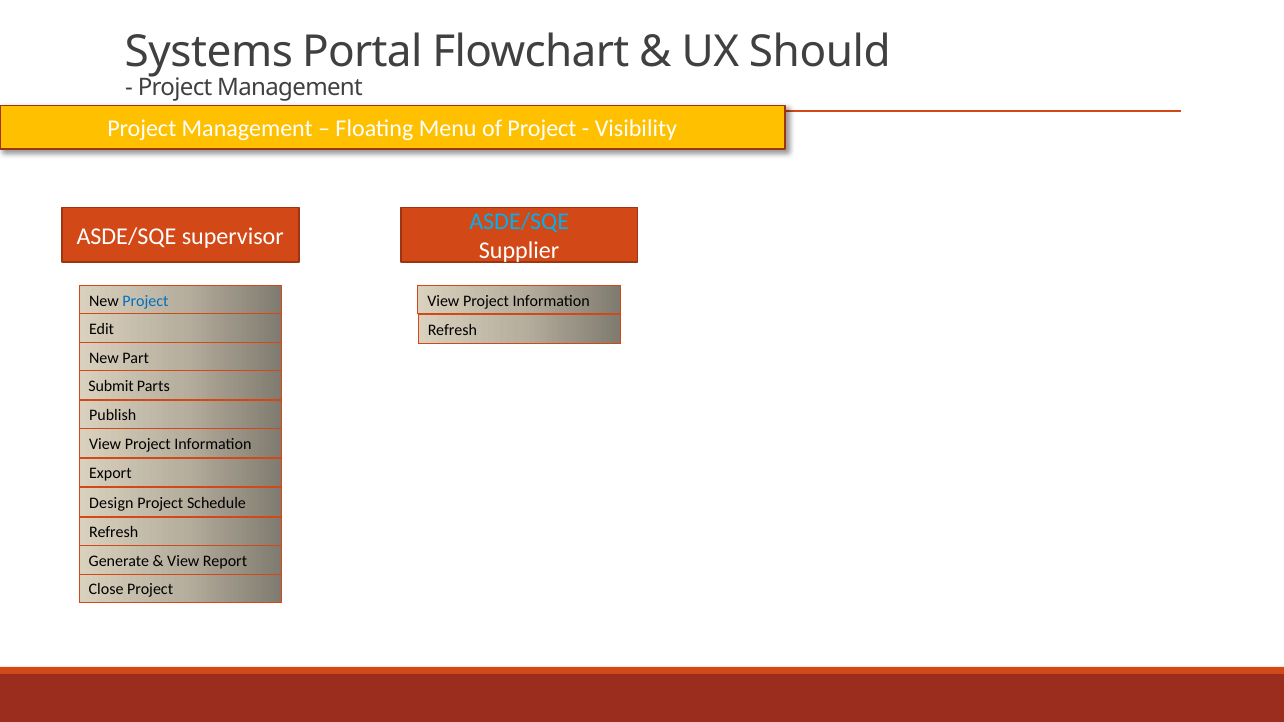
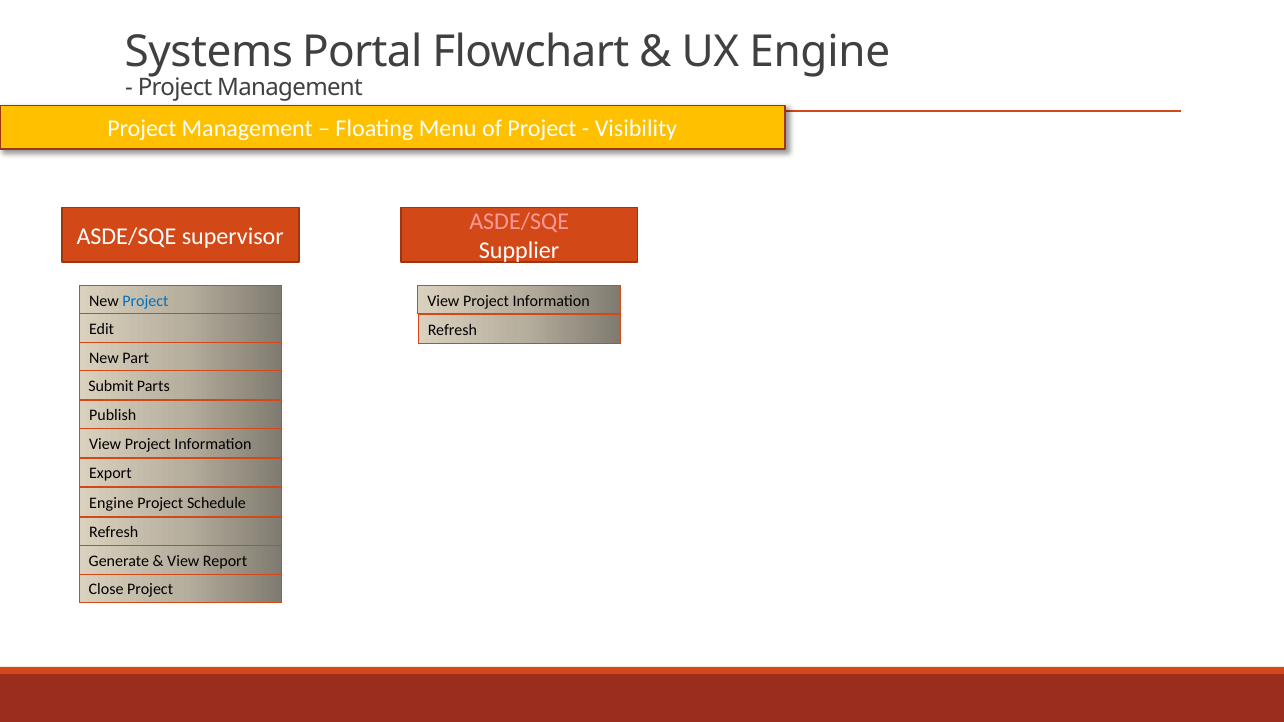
UX Should: Should -> Engine (820, 52)
ASDE/SQE colour: light blue -> pink (519, 222)
Design: Design -> Engine (111, 503)
